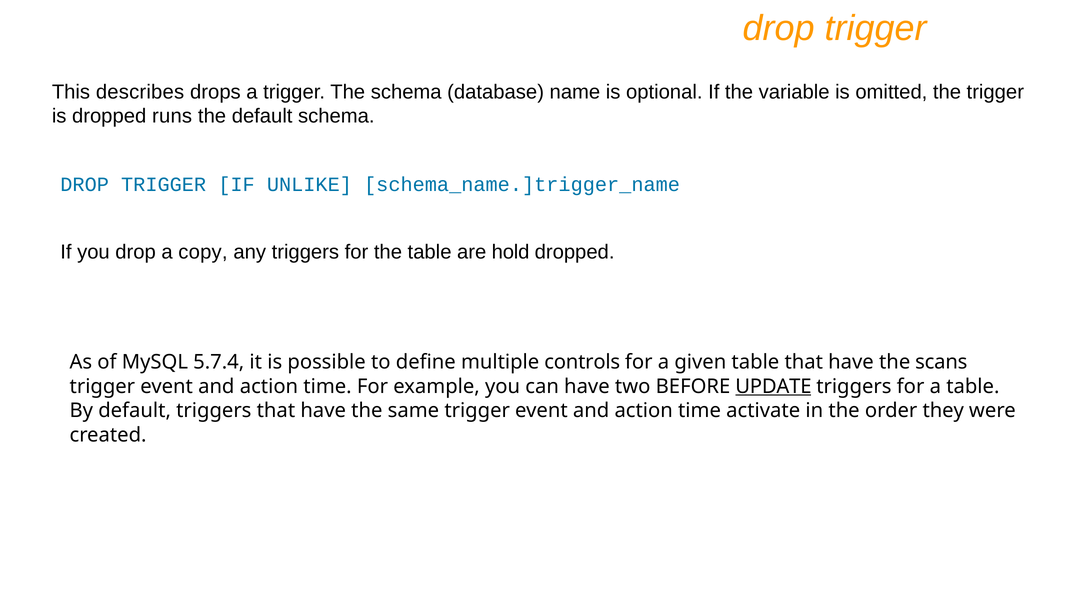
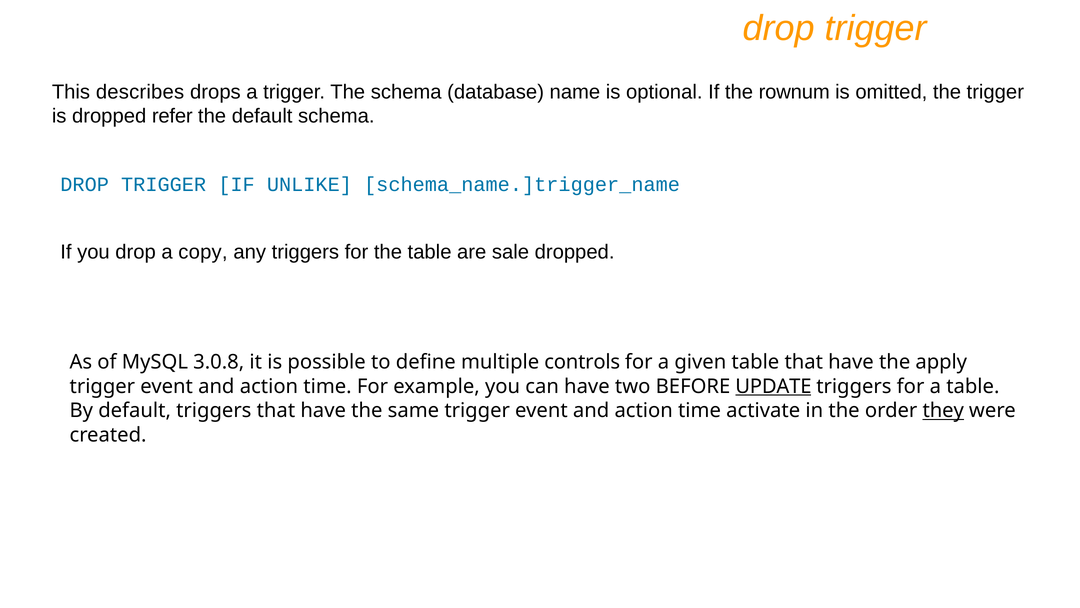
variable: variable -> rownum (794, 92)
runs: runs -> refer (172, 116)
hold: hold -> sale (510, 252)
5.7.4: 5.7.4 -> 3.0.8 (219, 362)
scans: scans -> apply (941, 362)
they underline: none -> present (943, 410)
